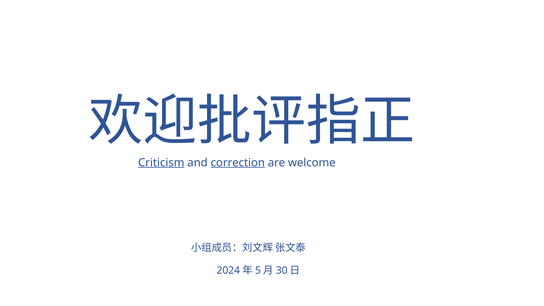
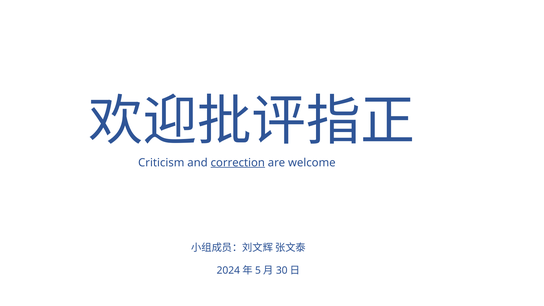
Criticism underline: present -> none (161, 163)
